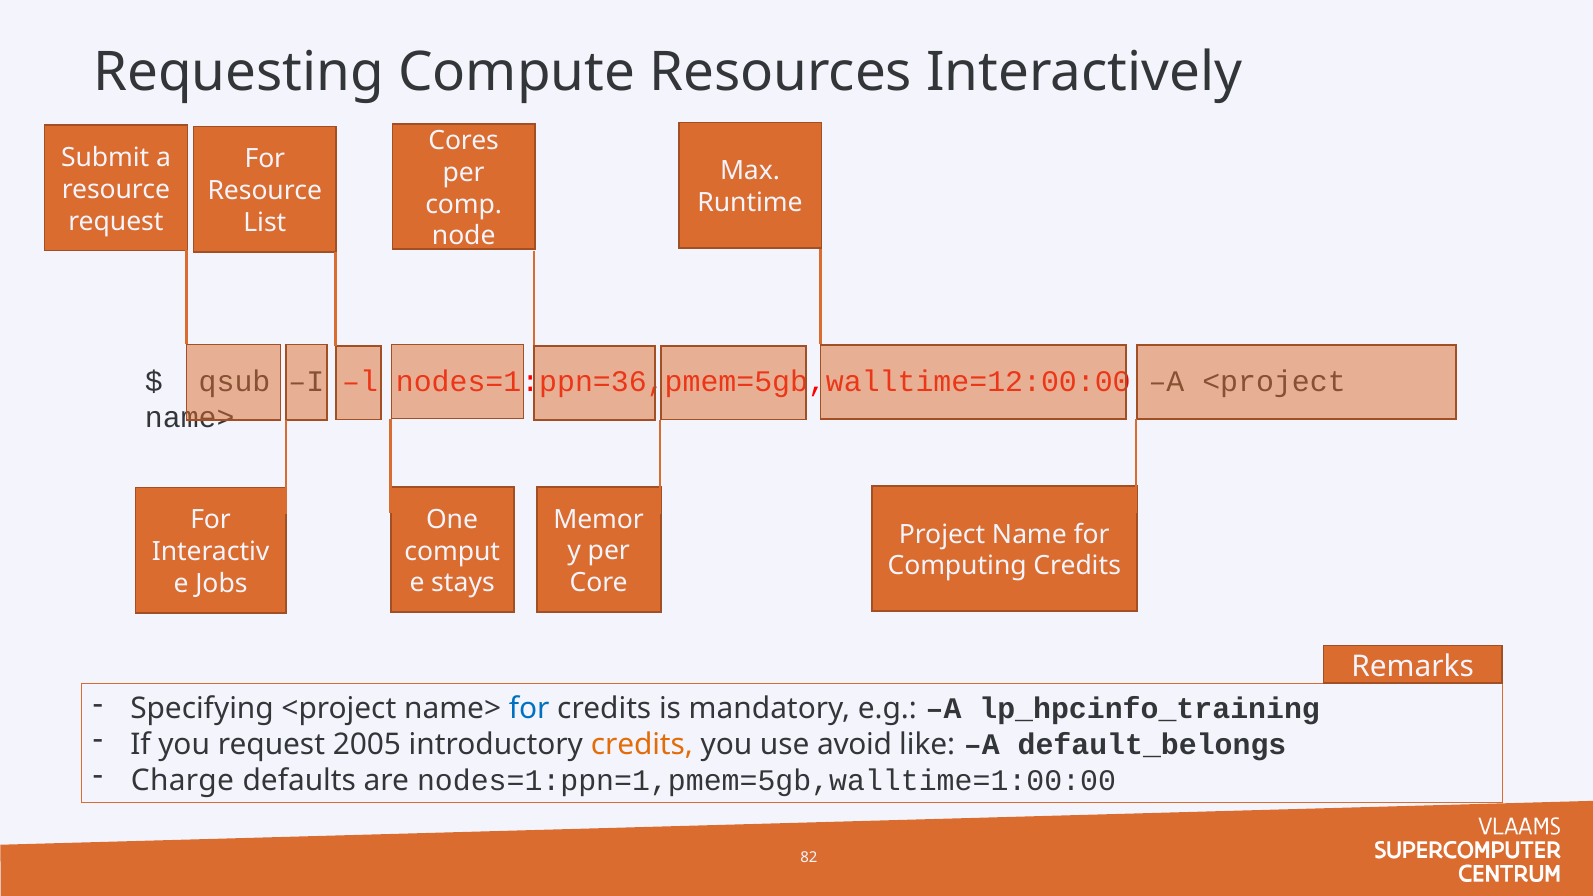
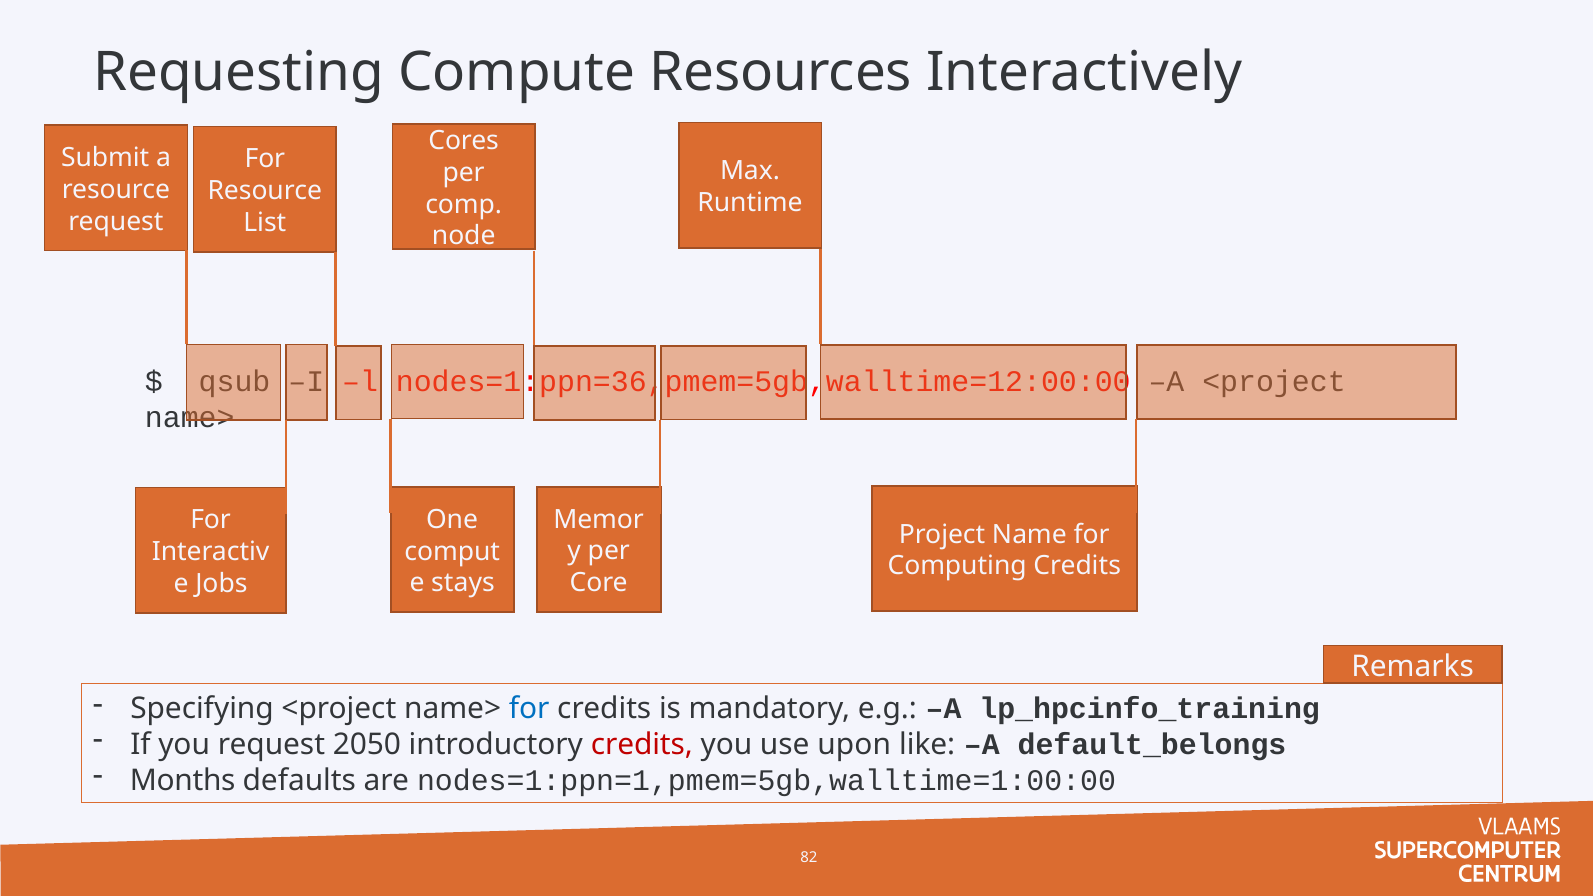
2005: 2005 -> 2050 (367, 745)
credits colour: orange -> red (642, 745)
avoid: avoid -> upon (854, 745)
Charge: Charge -> Months (183, 781)
